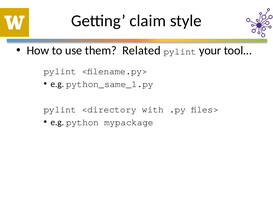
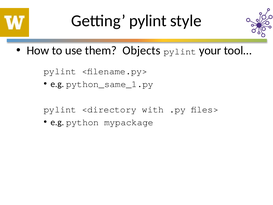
Getting claim: claim -> pylint (148, 21)
Related: Related -> Objects (141, 50)
